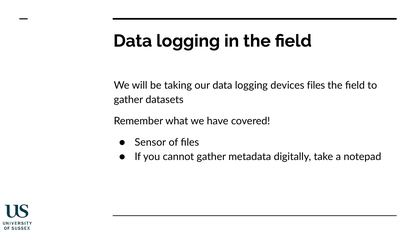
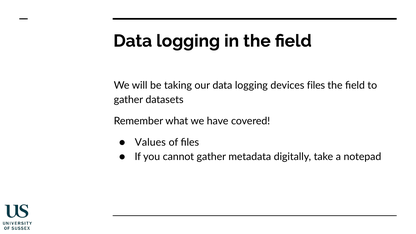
Sensor: Sensor -> Values (150, 142)
